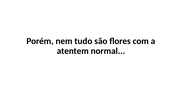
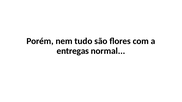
atentem: atentem -> entregas (73, 51)
